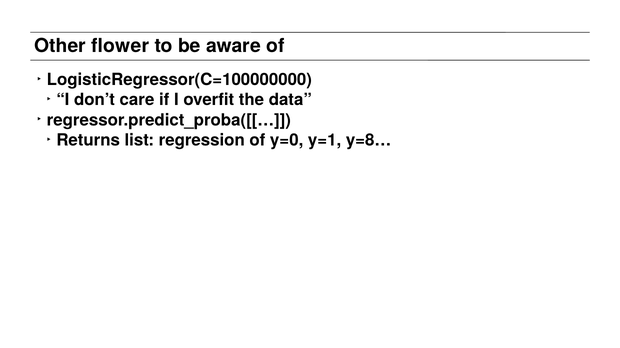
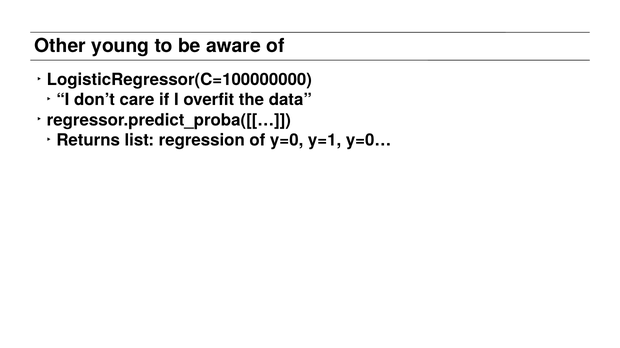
flower: flower -> young (120, 46)
y=8…: y=8… -> y=0… (369, 140)
